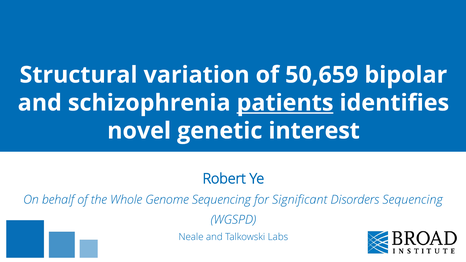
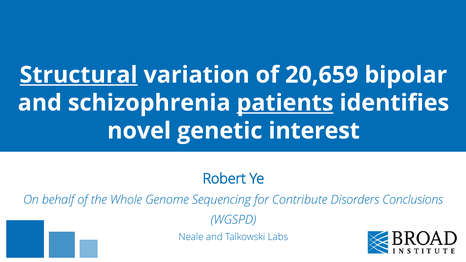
Structural underline: none -> present (79, 75)
50,659: 50,659 -> 20,659 (322, 75)
Significant: Significant -> Contribute (300, 200)
Disorders Sequencing: Sequencing -> Conclusions (413, 200)
